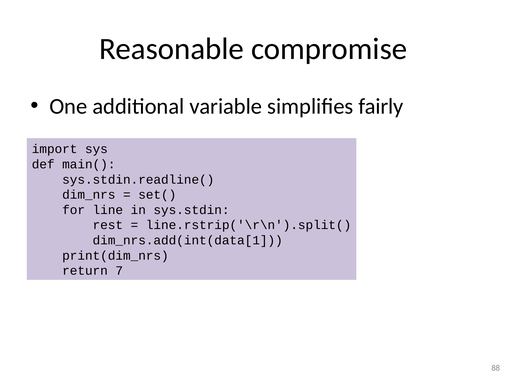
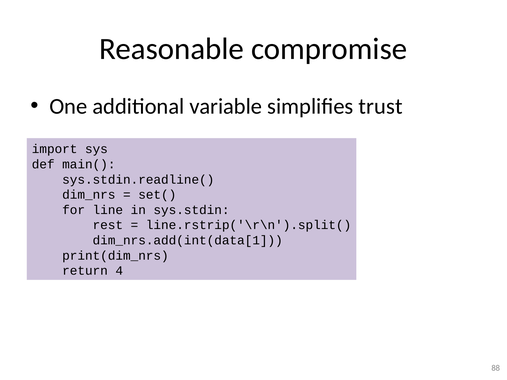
fairly: fairly -> trust (381, 106)
7: 7 -> 4 (119, 271)
